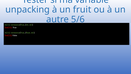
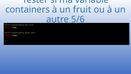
unpacking: unpacking -> containers (28, 10)
